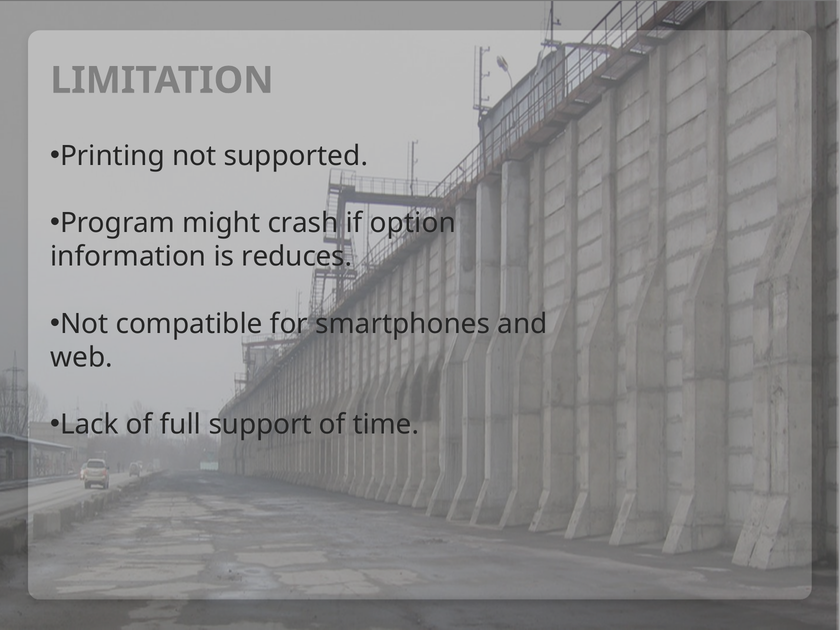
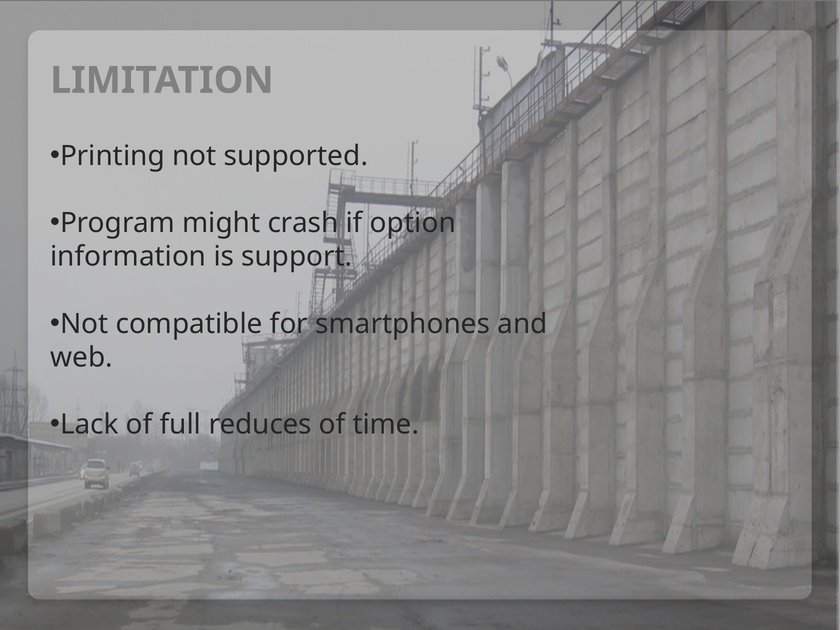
reduces: reduces -> support (297, 257)
support: support -> reduces (260, 425)
